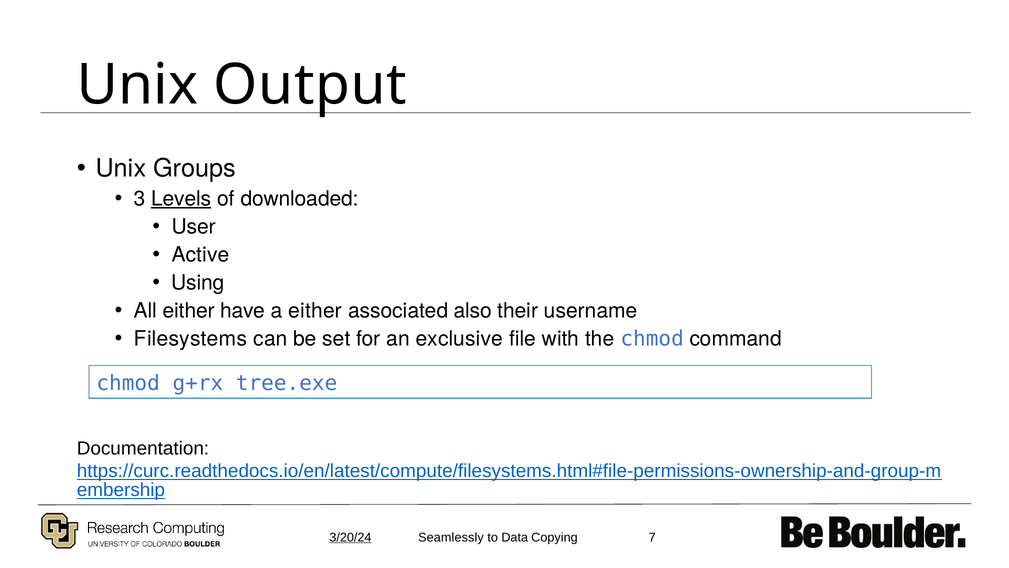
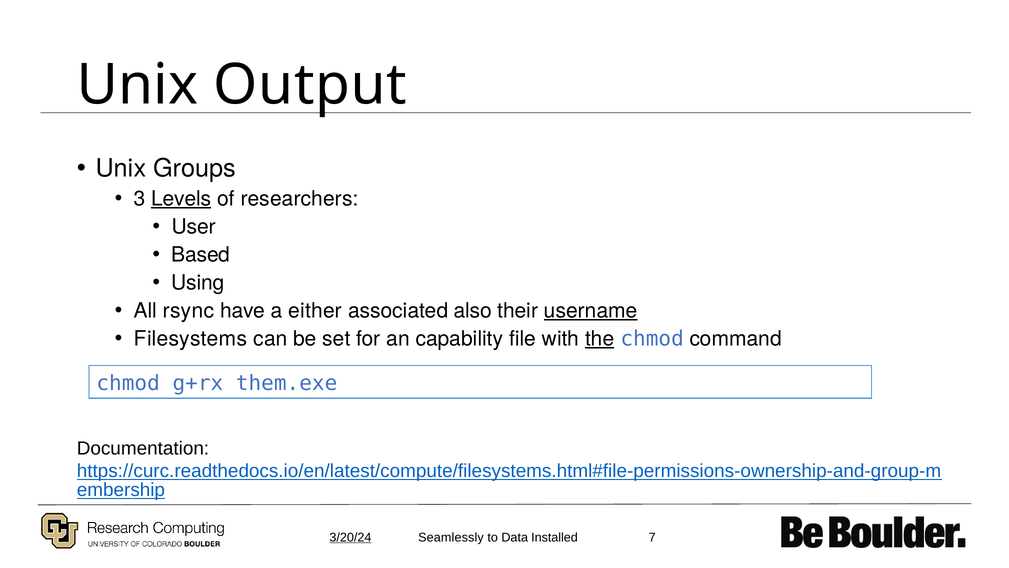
downloaded: downloaded -> researchers (300, 199)
Active: Active -> Based (201, 255)
All either: either -> rsync (188, 311)
username underline: none -> present (591, 311)
exclusive: exclusive -> capability (459, 338)
the underline: none -> present (600, 338)
tree.exe: tree.exe -> them.exe (287, 383)
Copying: Copying -> Installed (555, 537)
